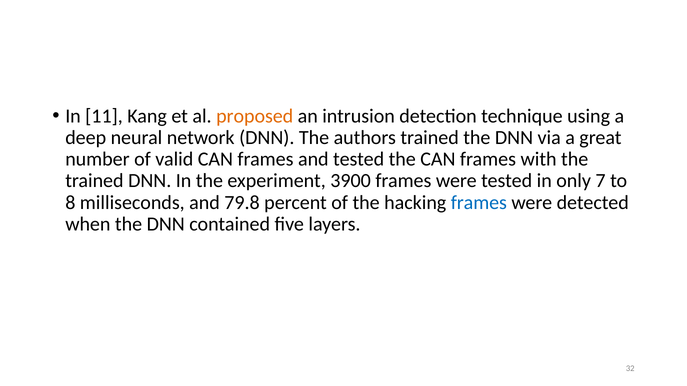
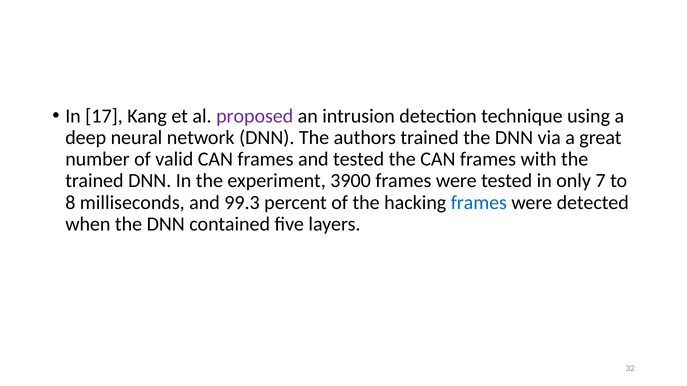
11: 11 -> 17 (104, 116)
proposed colour: orange -> purple (255, 116)
79.8: 79.8 -> 99.3 (242, 203)
